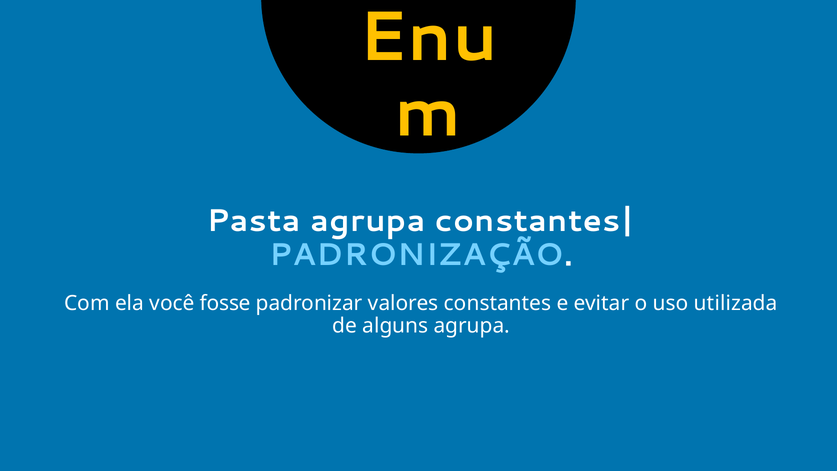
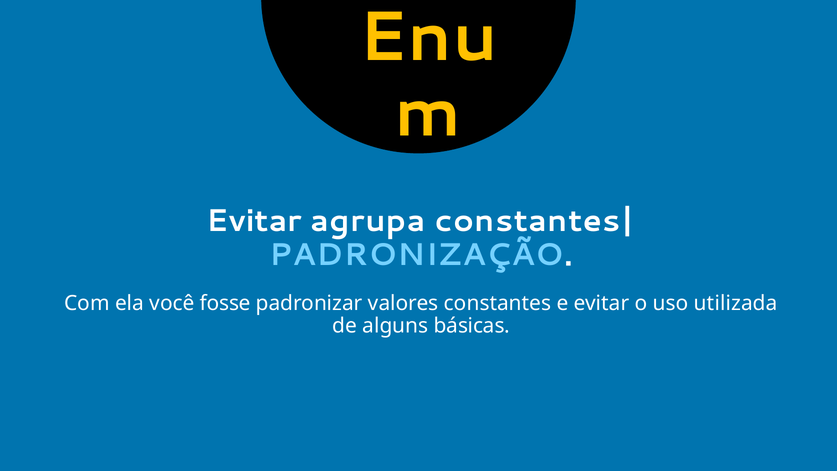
Pasta: Pasta -> Evitar (254, 221)
alguns agrupa: agrupa -> básicas (472, 326)
